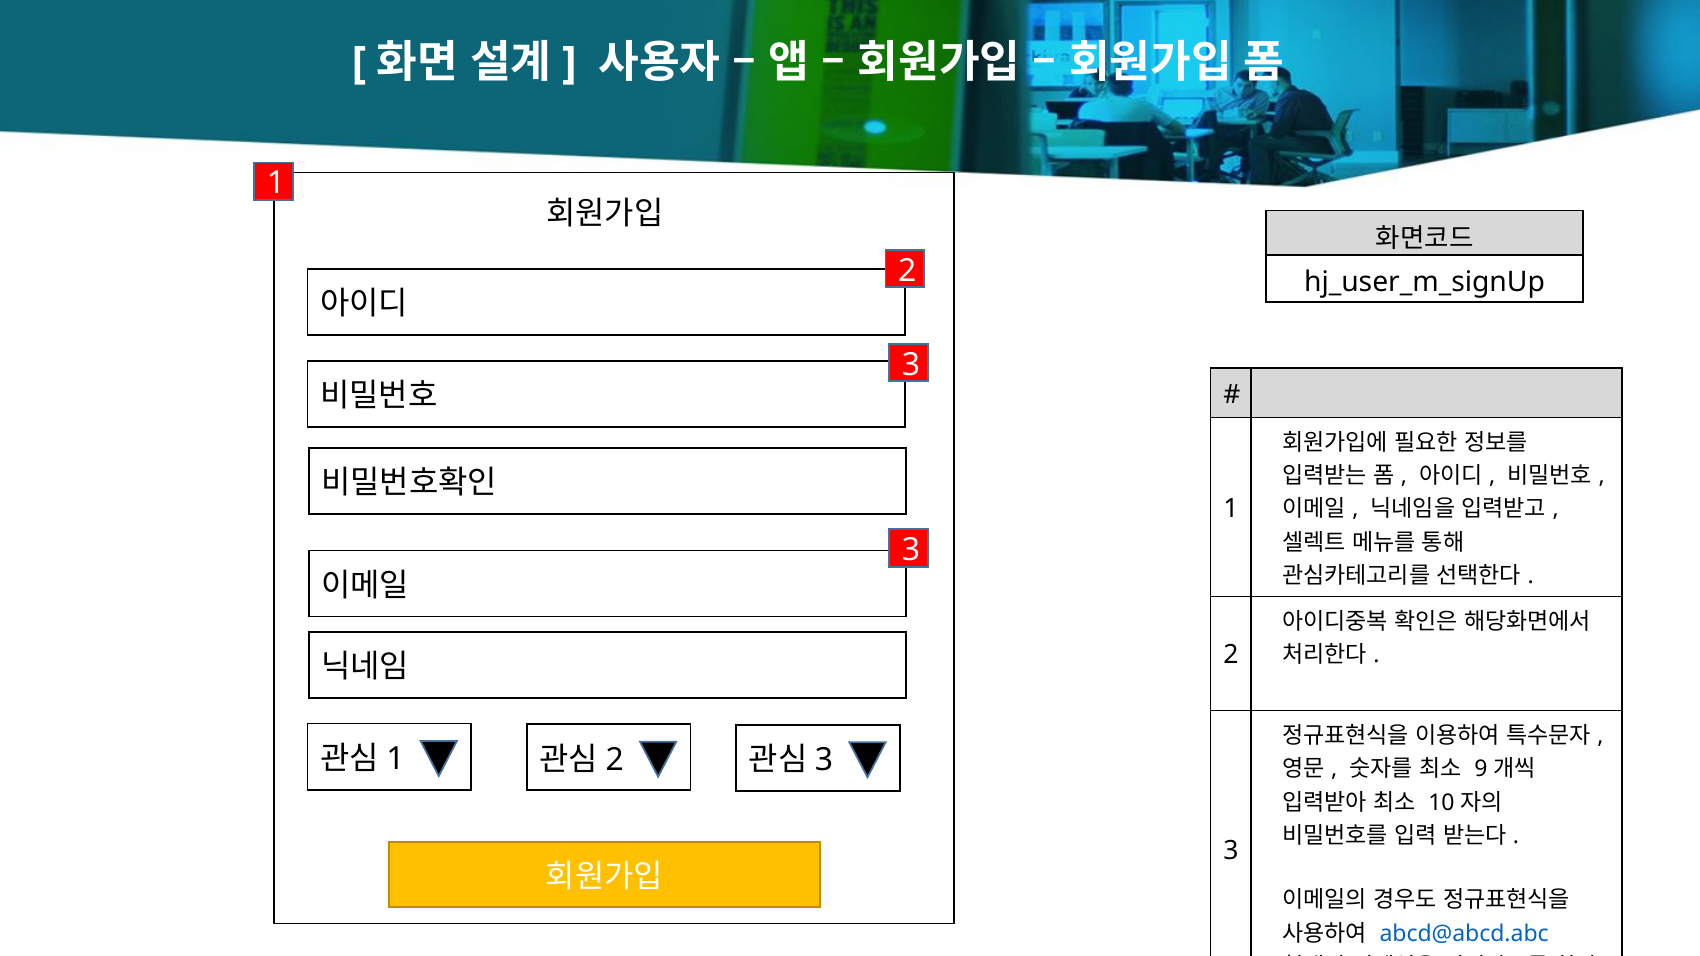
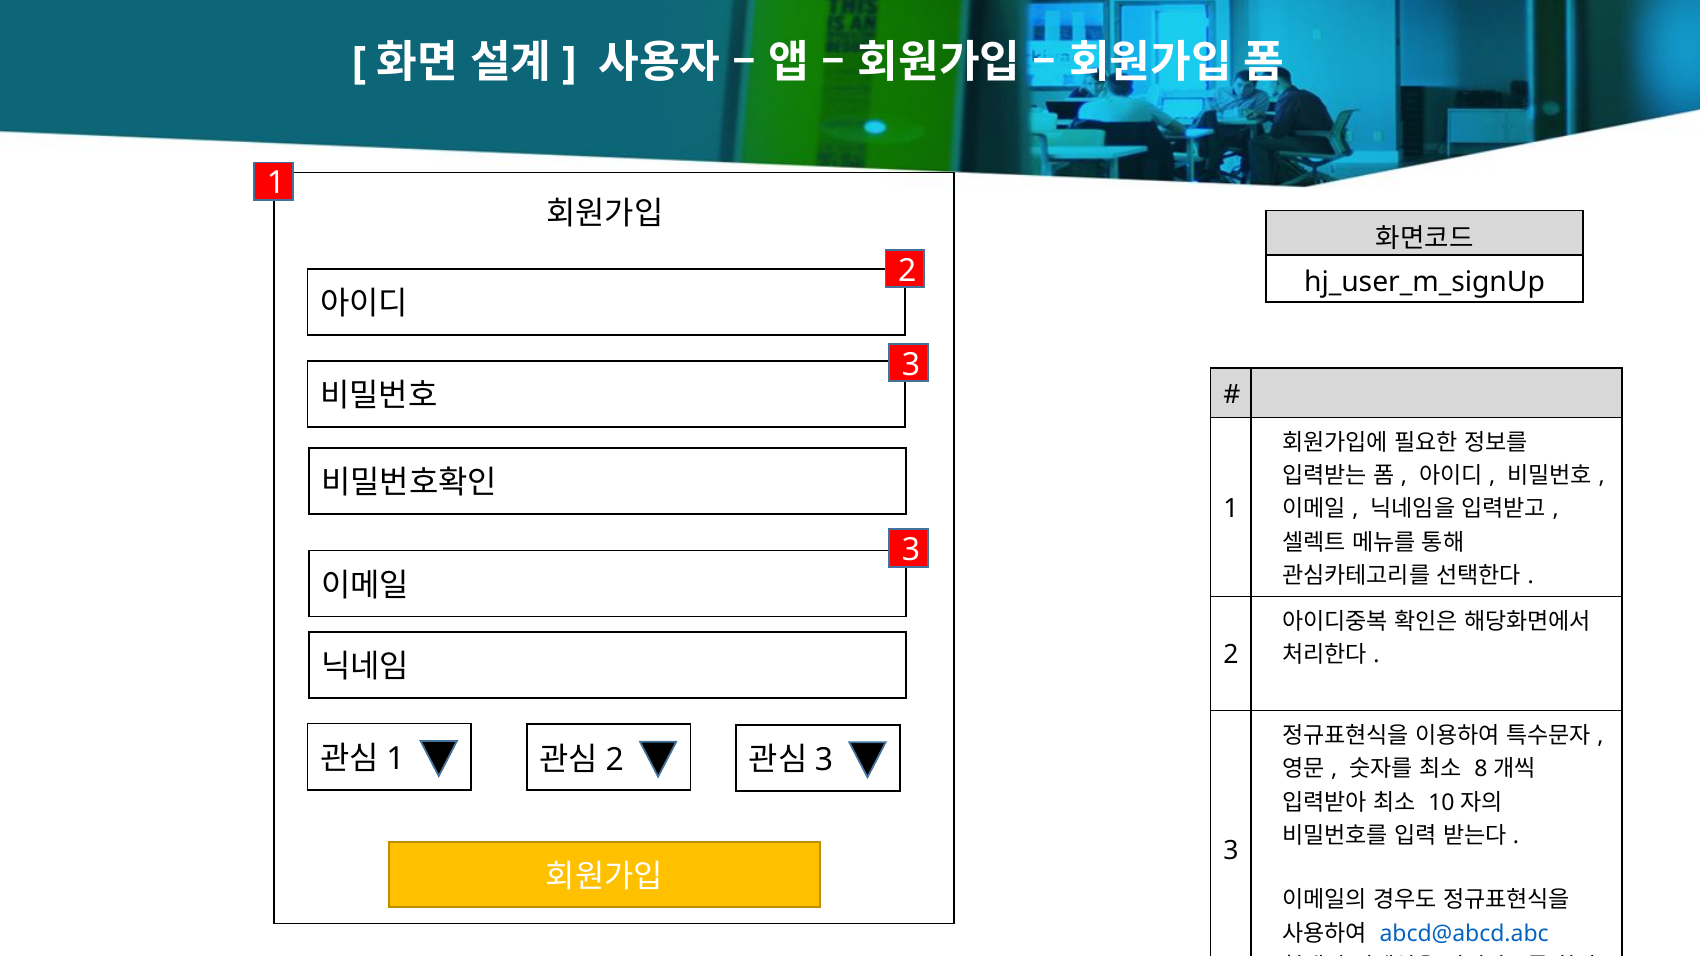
9: 9 -> 8 (1481, 769)
